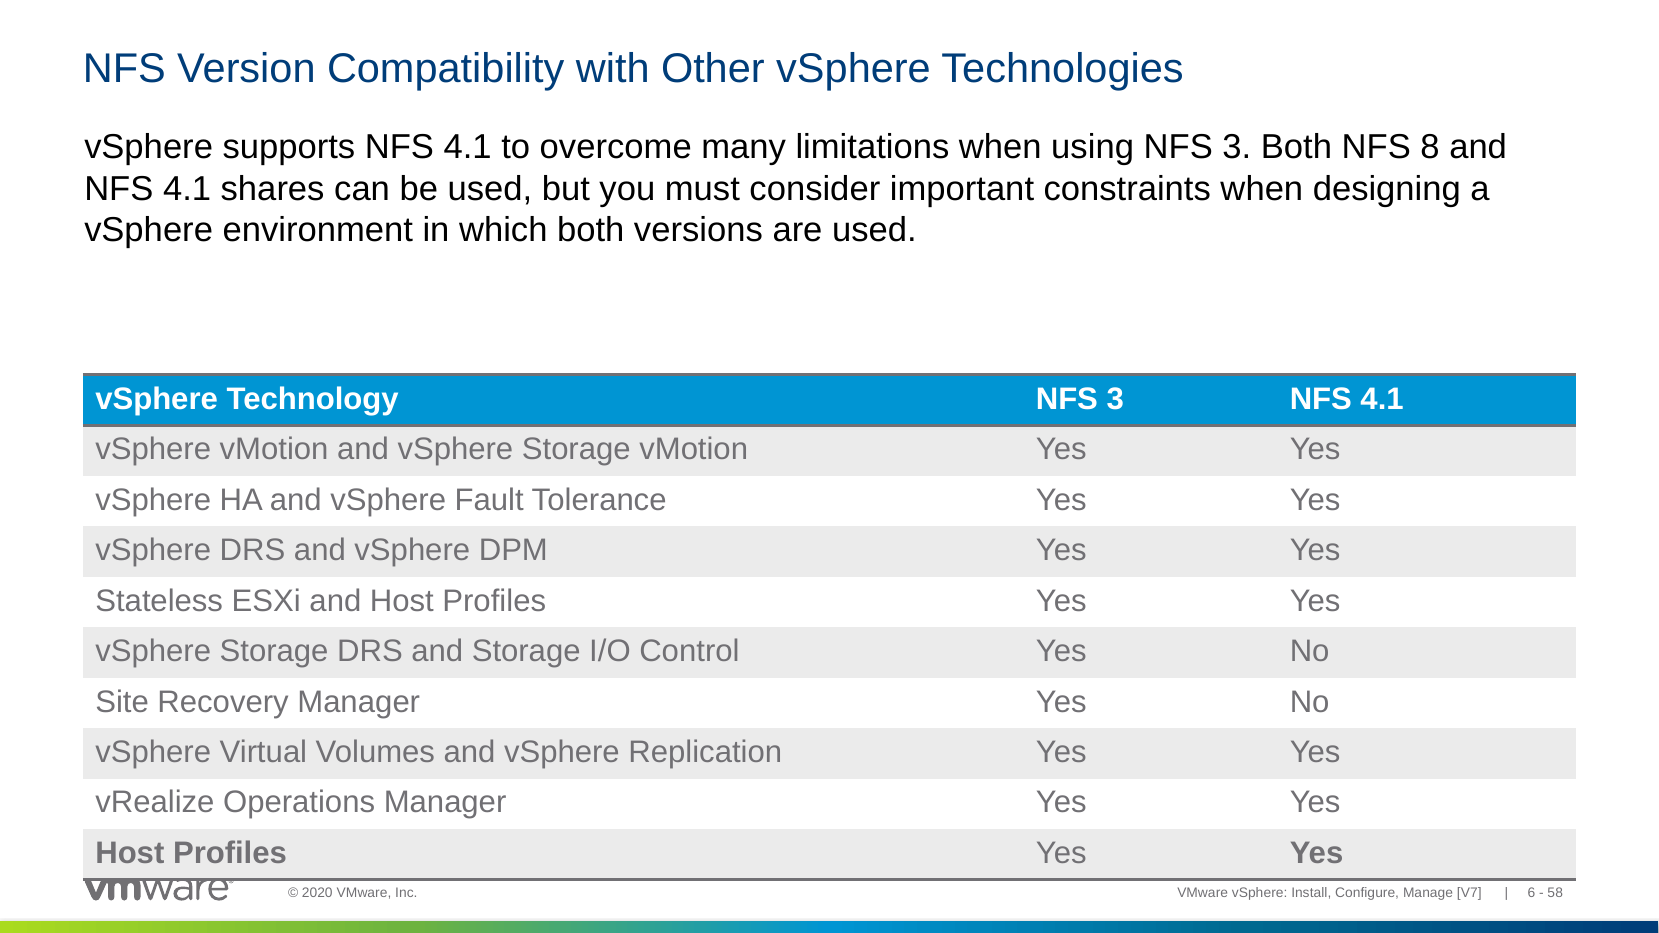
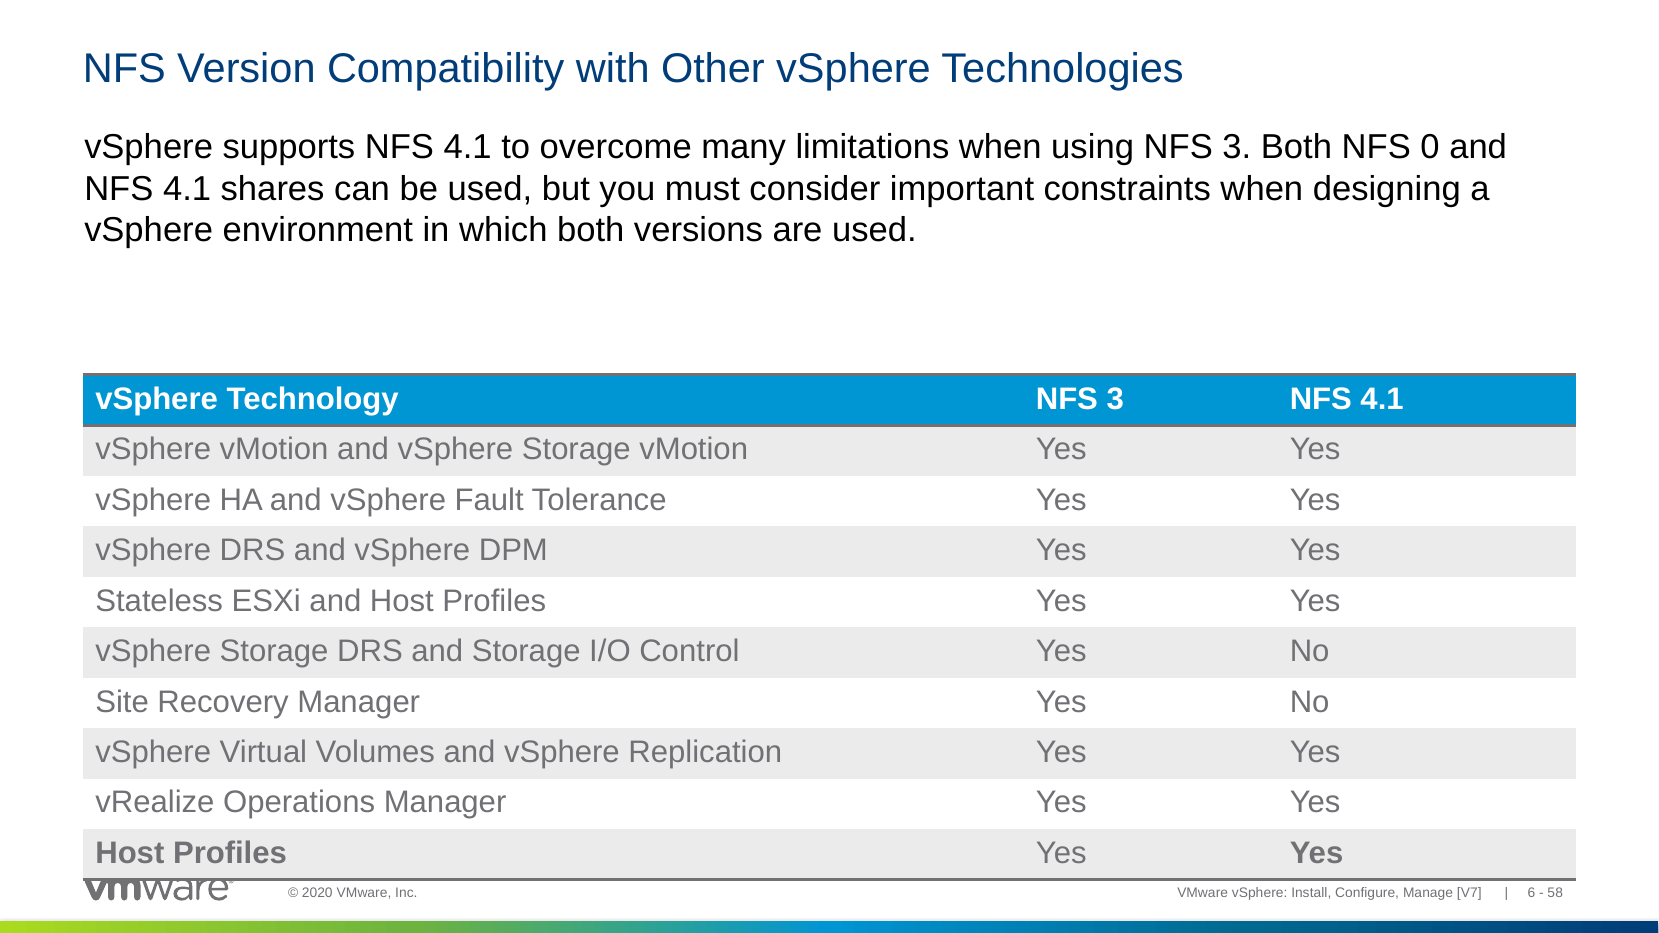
8: 8 -> 0 (1430, 148)
